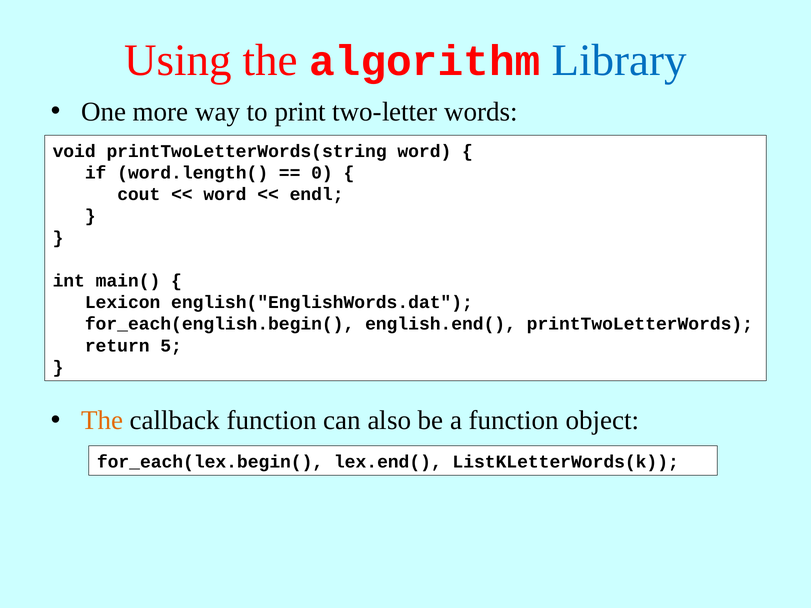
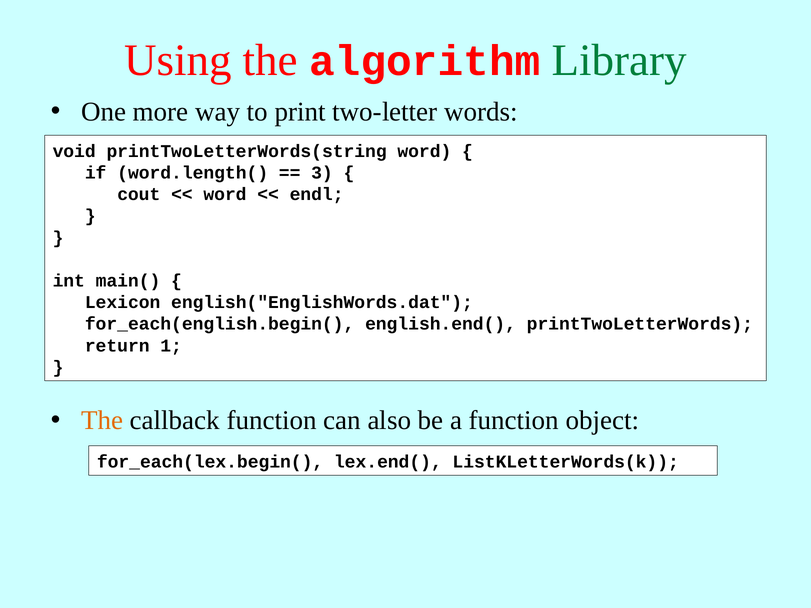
Library colour: blue -> green (619, 61)
0: 0 -> 3 (322, 173)
5: 5 -> 1 (171, 346)
